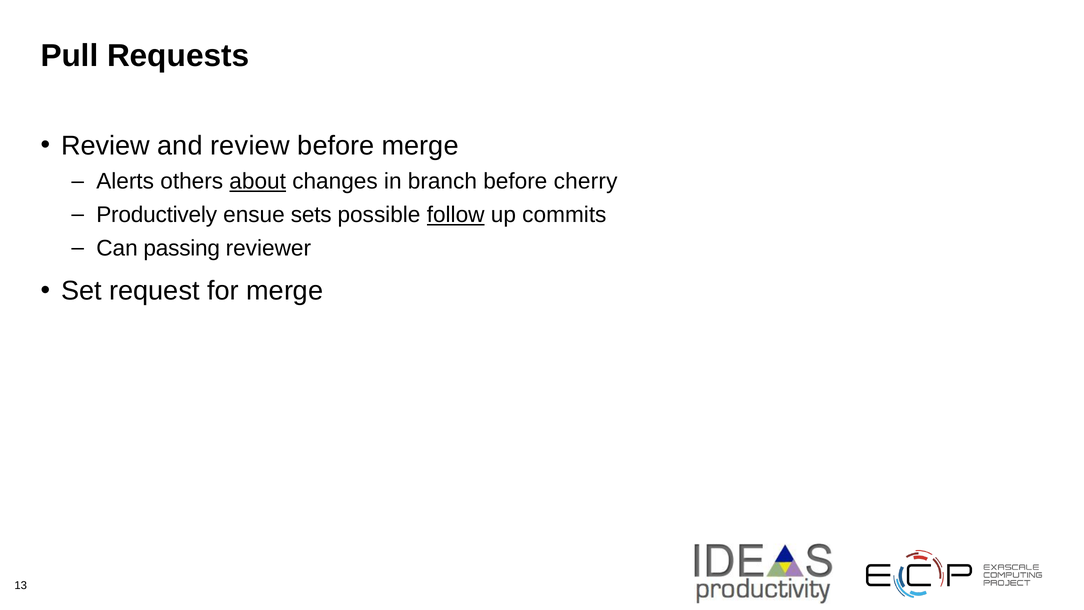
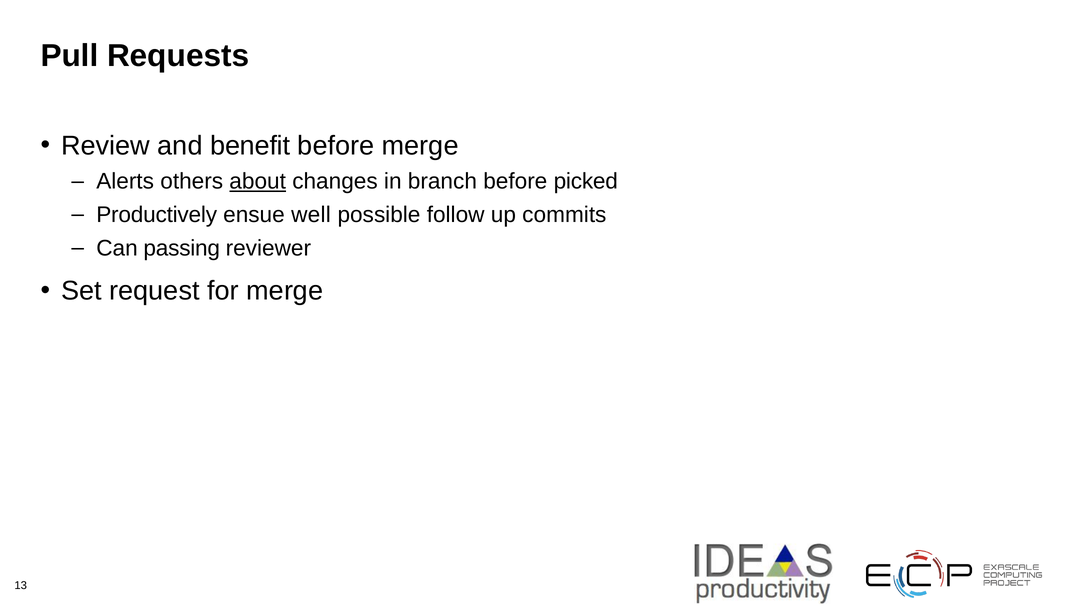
and review: review -> benefit (250, 146)
cherry: cherry -> picked (586, 181)
sets: sets -> well (311, 215)
follow underline: present -> none (456, 215)
